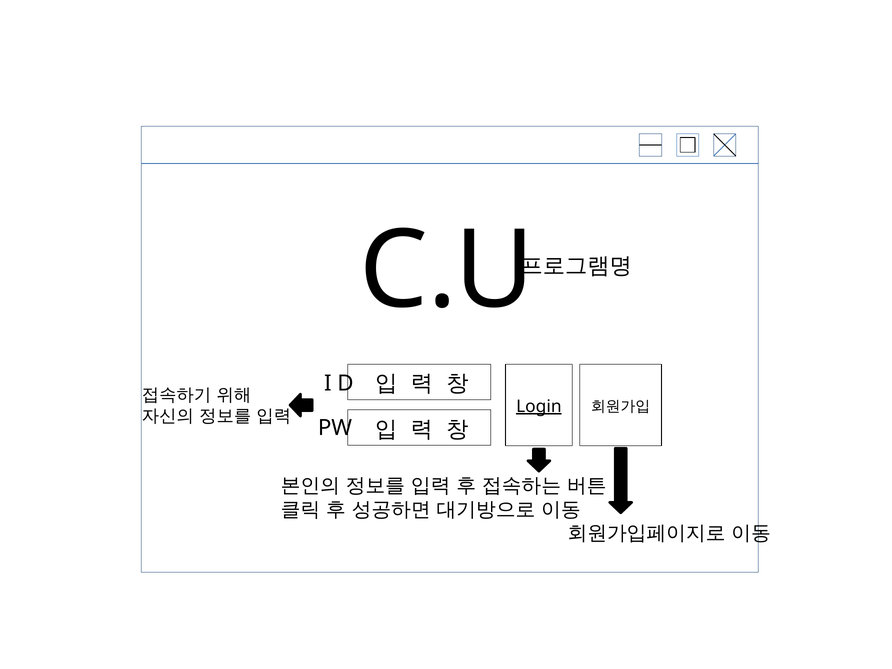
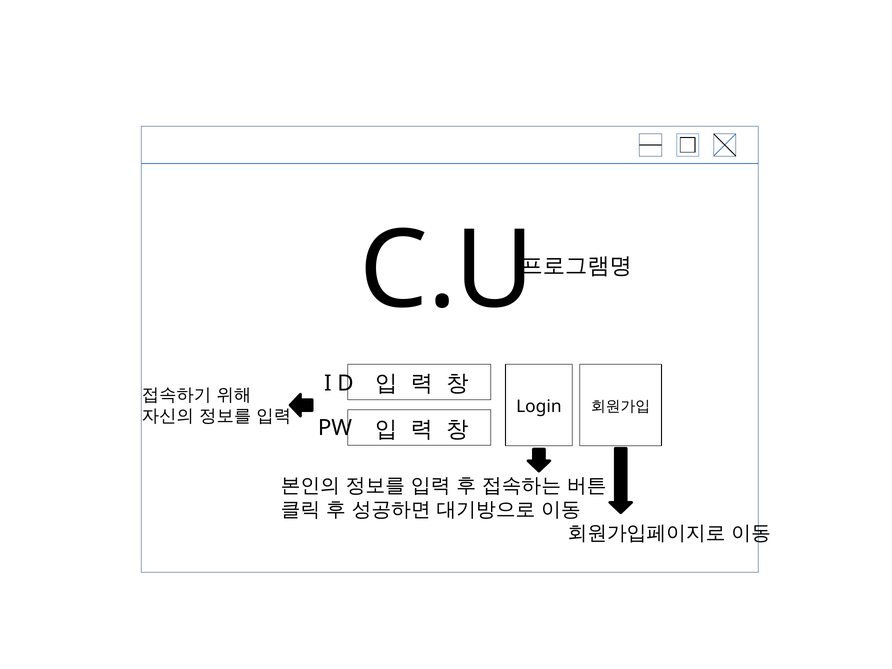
Login underline: present -> none (539, 406)
